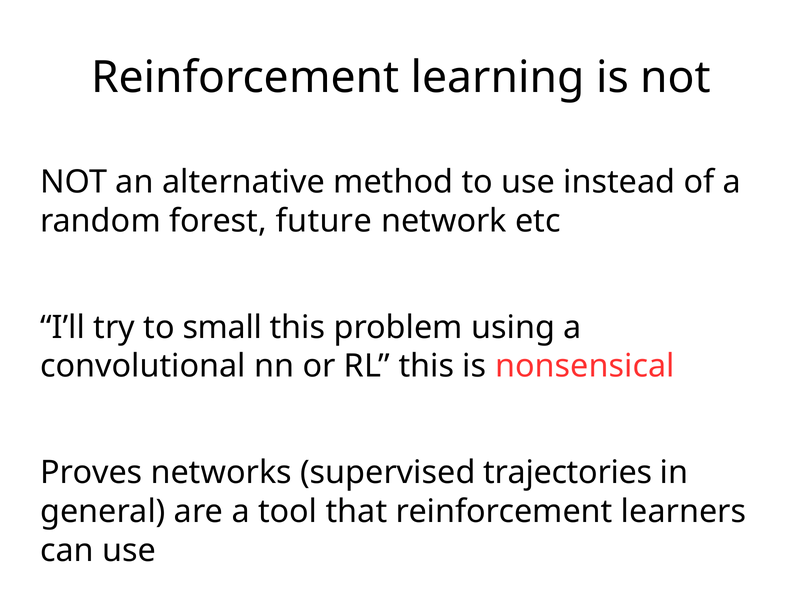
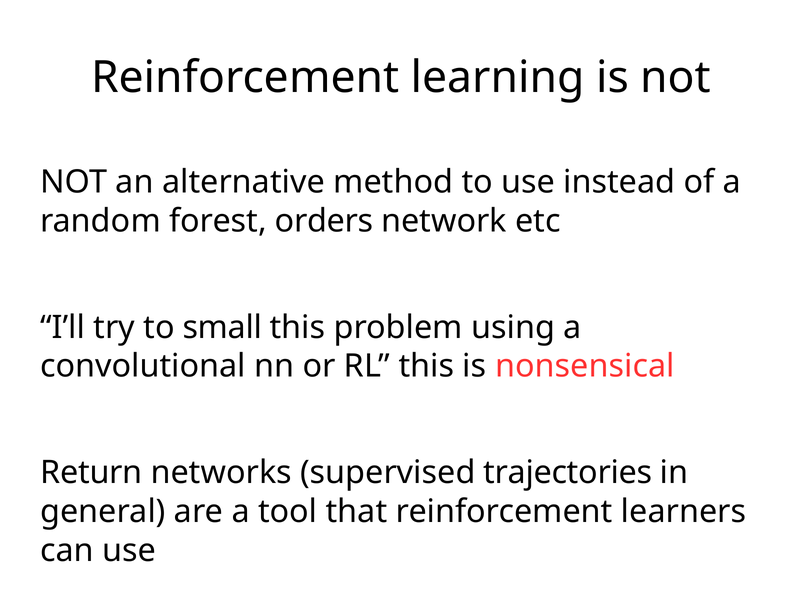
future: future -> orders (324, 221)
Proves: Proves -> Return (91, 473)
